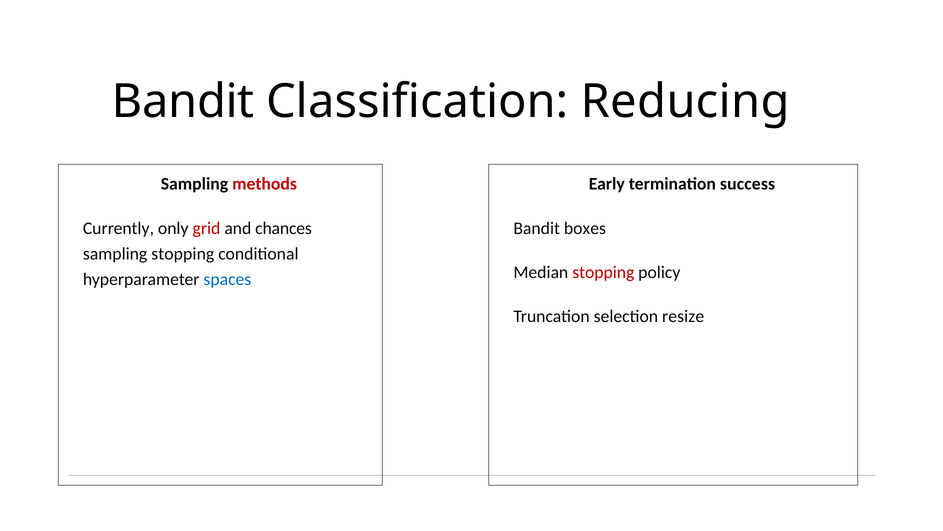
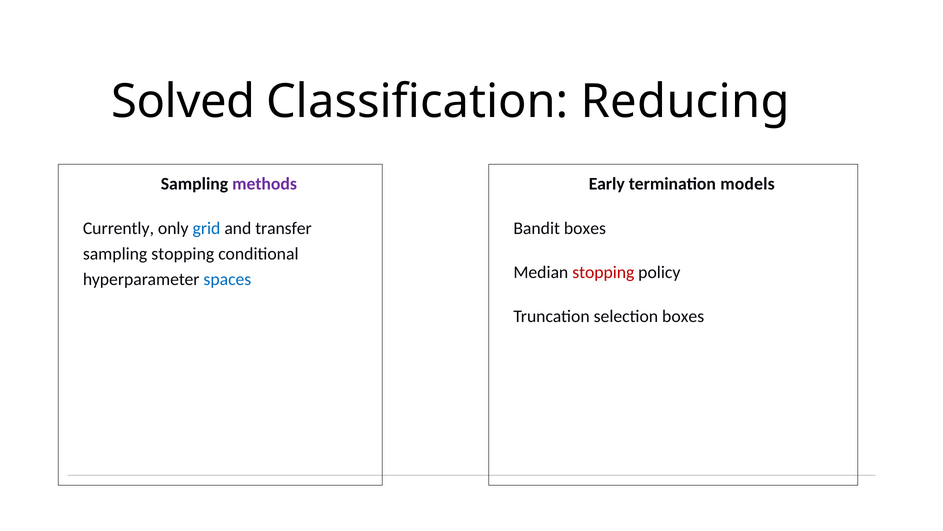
Bandit: Bandit -> Solved (183, 102)
methods colour: red -> purple (265, 184)
success: success -> models (748, 184)
grid colour: red -> blue (206, 228)
chances: chances -> transfer (283, 228)
selection resize: resize -> boxes (683, 316)
